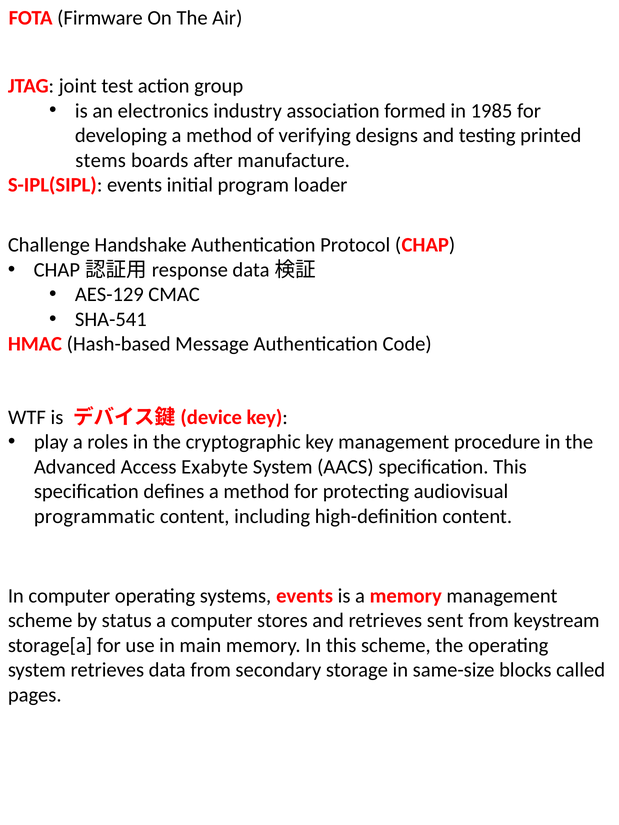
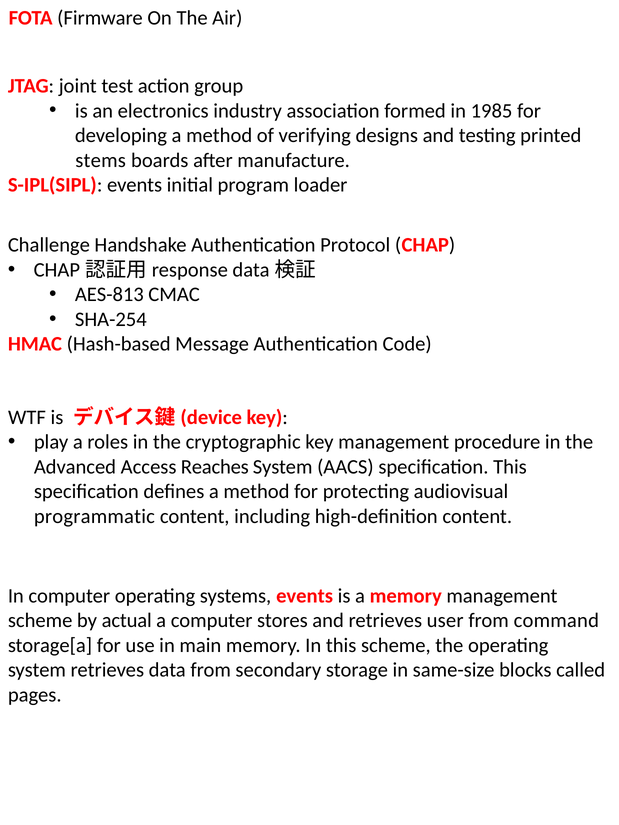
AES-129: AES-129 -> AES-813 (109, 295)
SHA-541: SHA-541 -> SHA-254 (111, 319)
Exabyte: Exabyte -> Reaches (215, 467)
status: status -> actual (127, 621)
sent: sent -> user (445, 621)
keystream: keystream -> command (556, 621)
